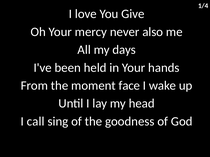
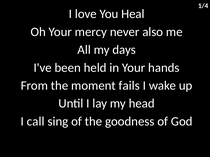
Give: Give -> Heal (133, 14)
face: face -> fails (129, 86)
